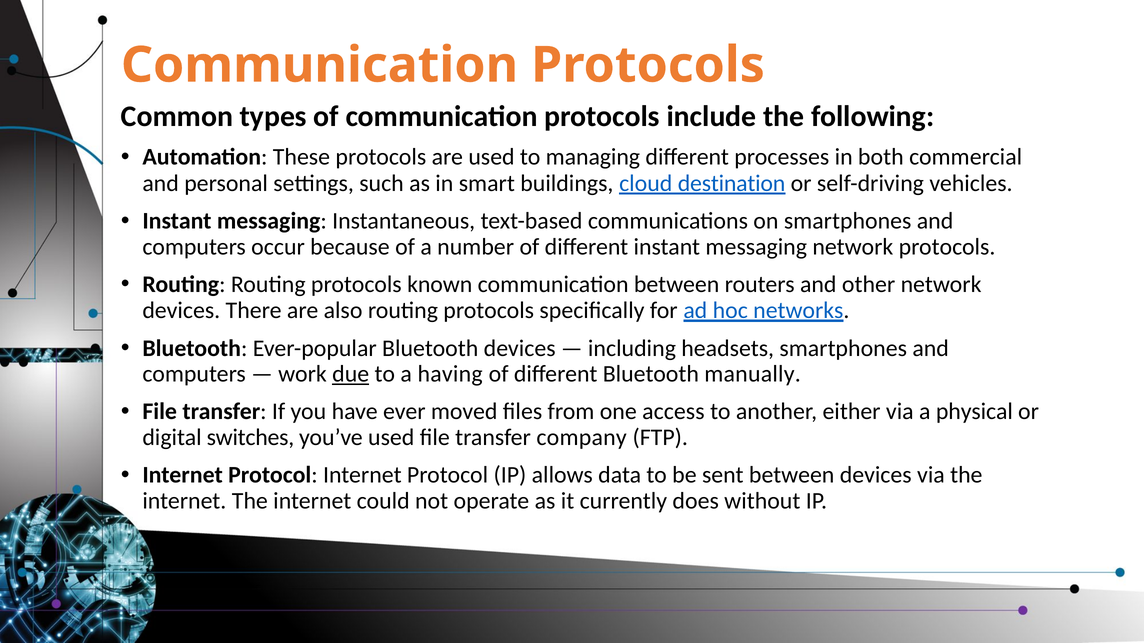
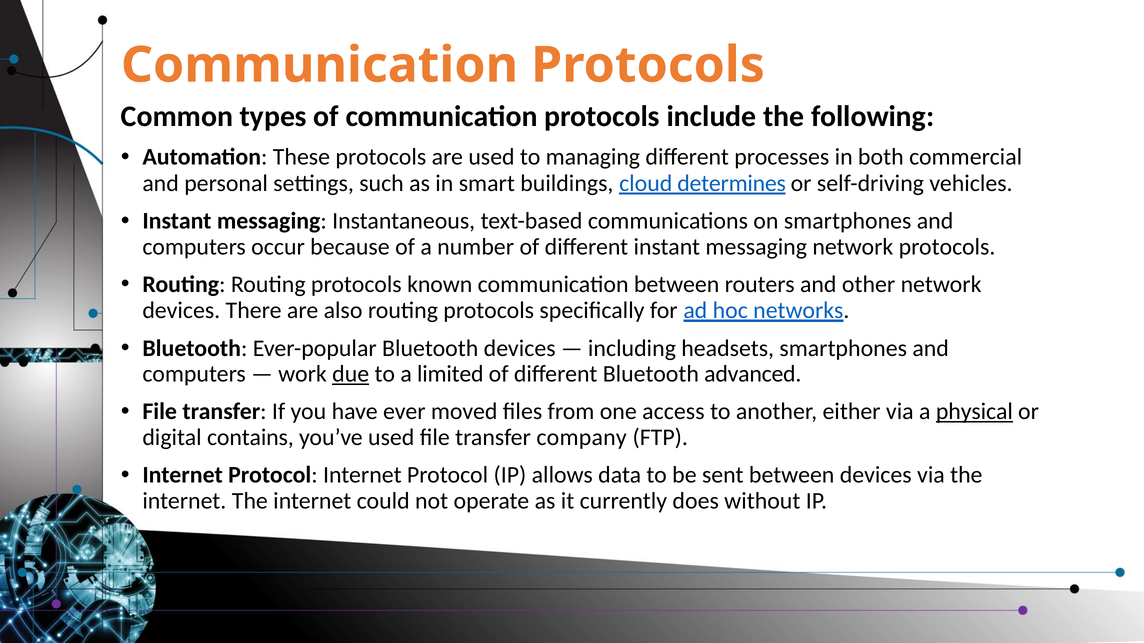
destination: destination -> determines (732, 183)
having: having -> limited (450, 374)
manually: manually -> advanced (753, 374)
physical underline: none -> present (974, 412)
switches: switches -> contains (250, 438)
